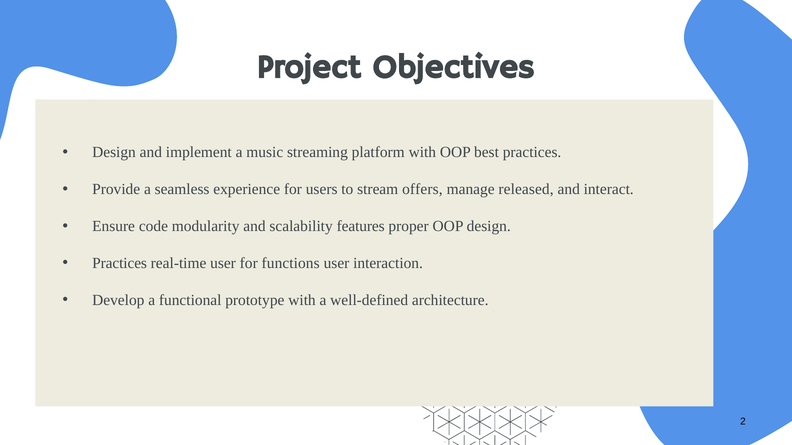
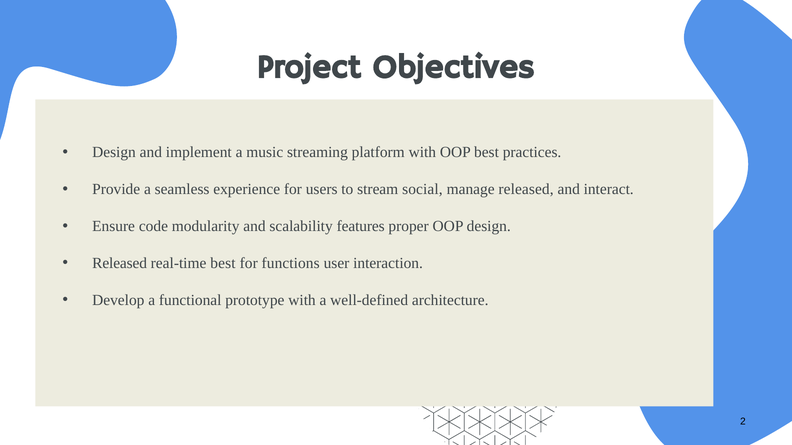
offers: offers -> social (422, 190)
Practices: Practices -> Released (120, 263)
real-time user: user -> best (223, 263)
